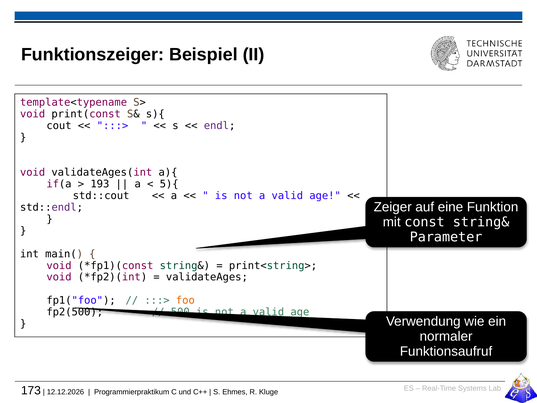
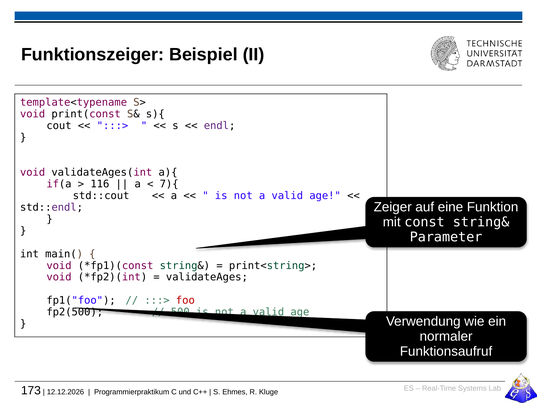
193: 193 -> 116 (100, 184)
5){: 5){ -> 7){ (169, 184)
foo colour: orange -> red (185, 300)
